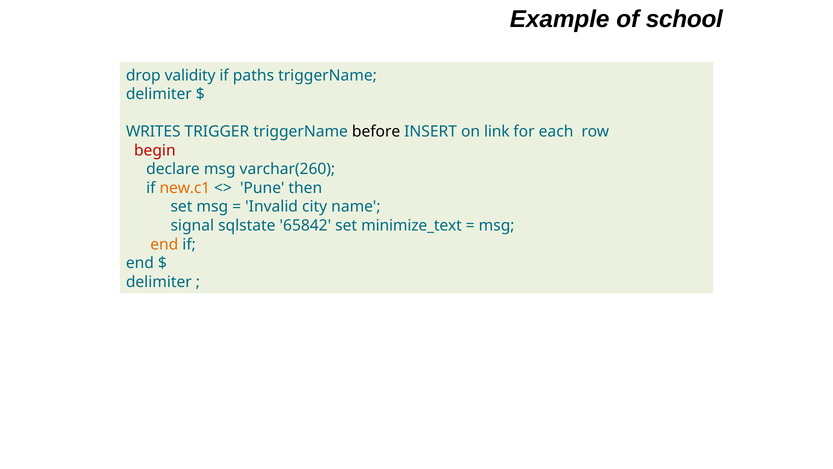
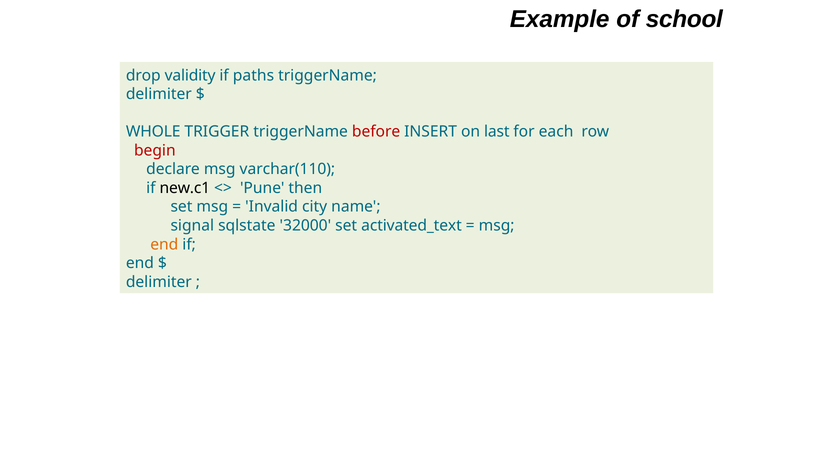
WRITES: WRITES -> WHOLE (153, 132)
before colour: black -> red (376, 132)
link: link -> last (497, 132)
varchar(260: varchar(260 -> varchar(110 (287, 169)
new.c1 colour: orange -> black (185, 188)
65842: 65842 -> 32000 (305, 225)
minimize_text: minimize_text -> activated_text (412, 225)
